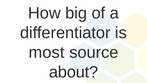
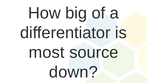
about: about -> down (73, 72)
